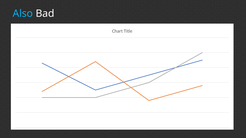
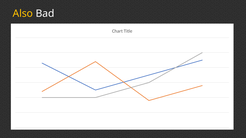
Also colour: light blue -> yellow (23, 13)
